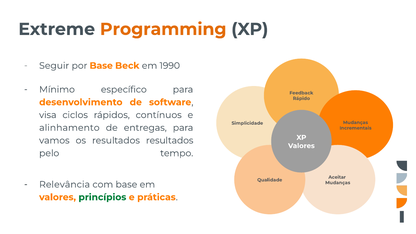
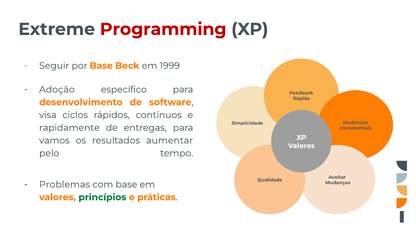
Programming colour: orange -> red (163, 29)
1990: 1990 -> 1999 (170, 66)
Mínimo: Mínimo -> Adoção (57, 90)
alinhamento: alinhamento -> rapidamente (69, 128)
resultados resultados: resultados -> aumentar (170, 140)
Relevância: Relevância -> Problemas (65, 184)
